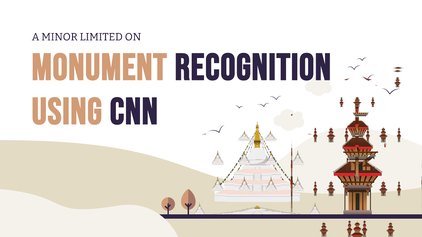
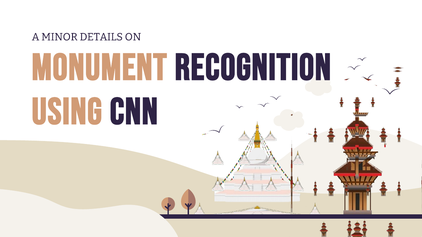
LIMITED: LIMITED -> DETAILS (101, 37)
